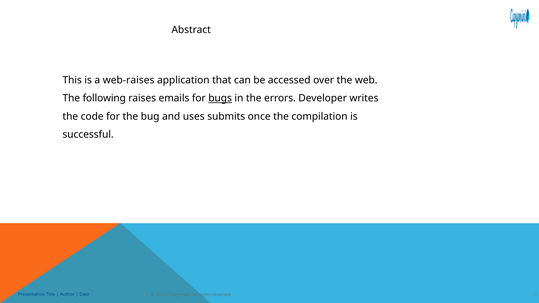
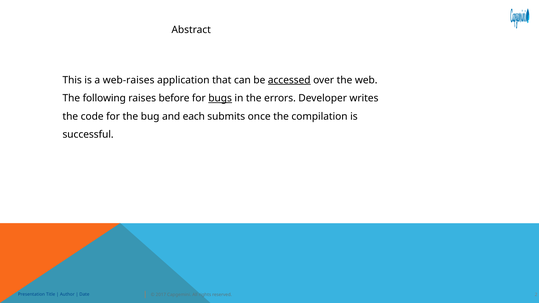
accessed underline: none -> present (289, 80)
emails: emails -> before (174, 98)
uses: uses -> each (194, 116)
